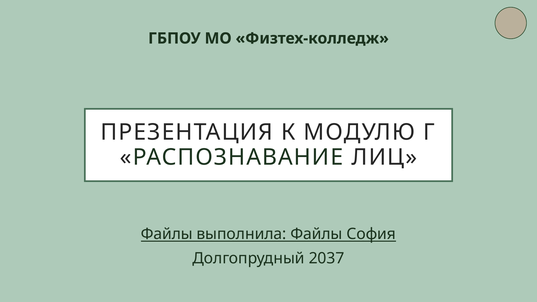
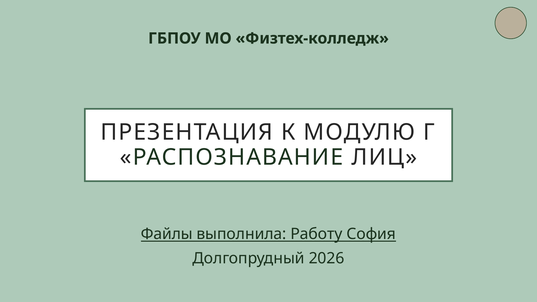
выполнила Файлы: Файлы -> Работу (316, 234)
2037: 2037 -> 2026 (327, 258)
